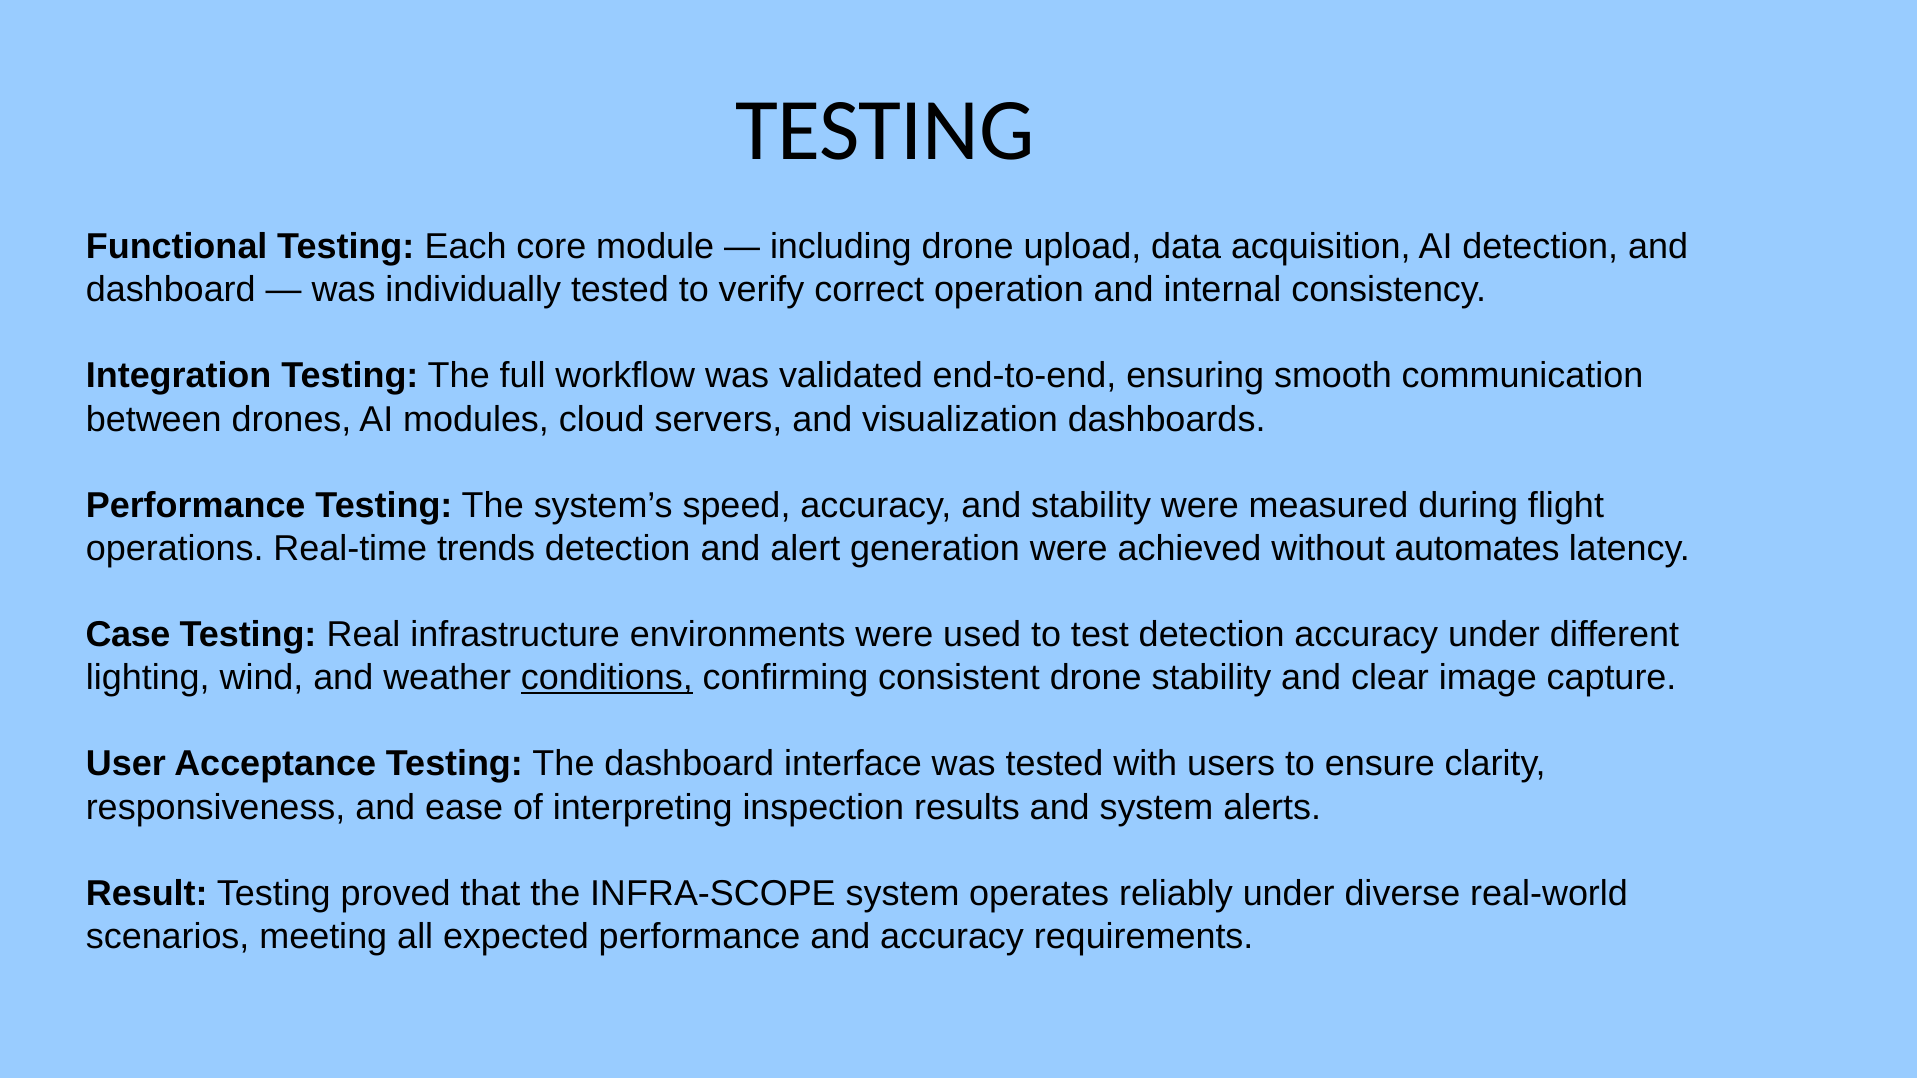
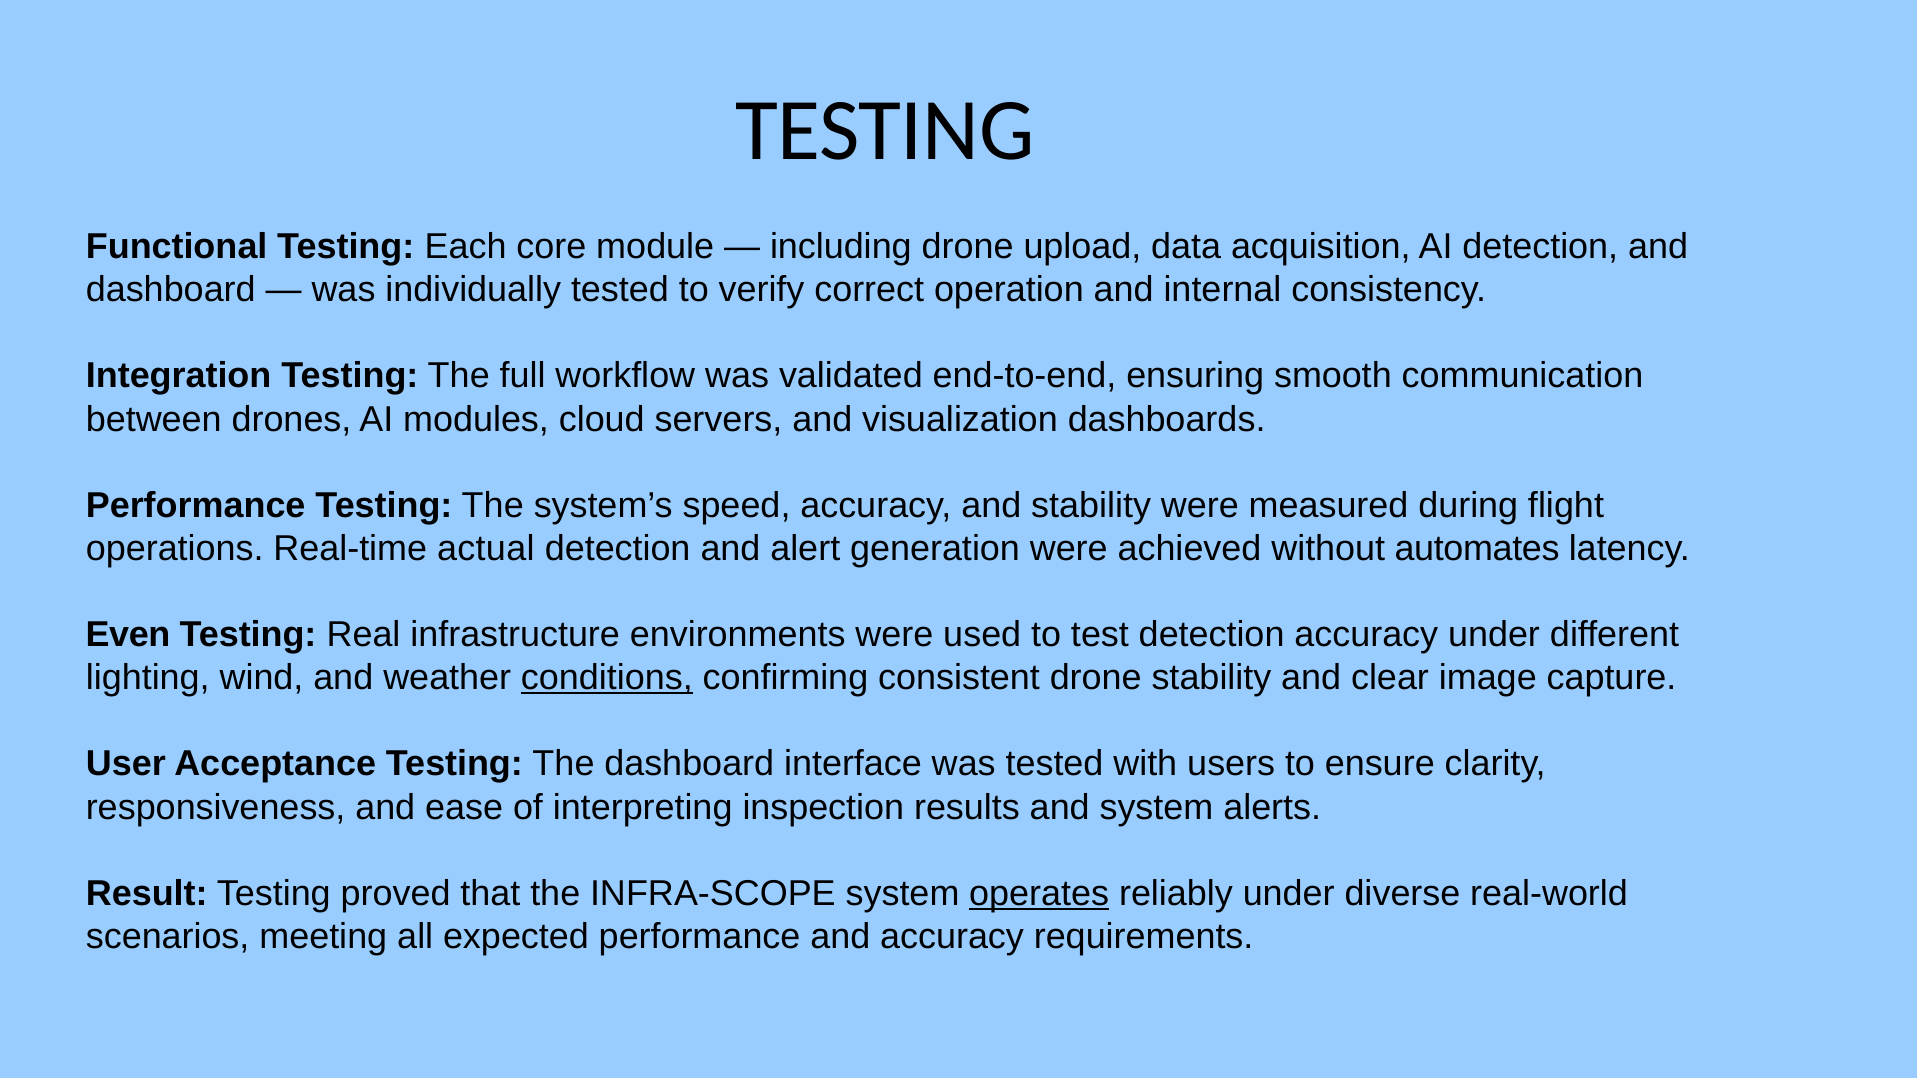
trends: trends -> actual (486, 549)
Case: Case -> Even (128, 635)
operates underline: none -> present (1039, 894)
